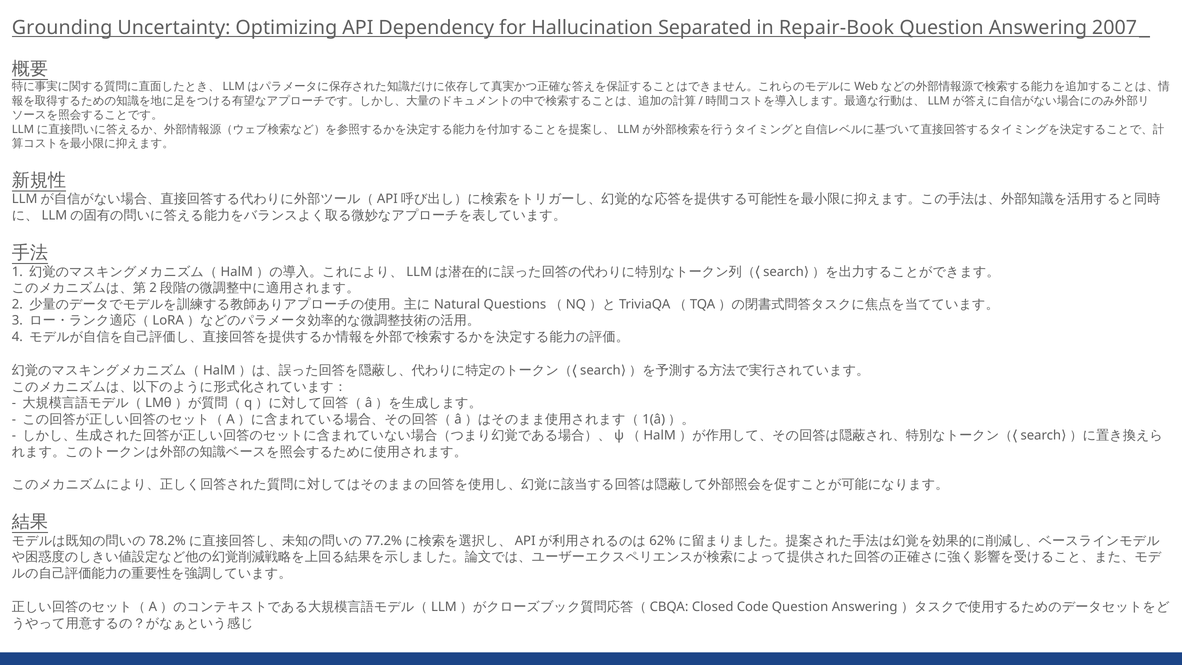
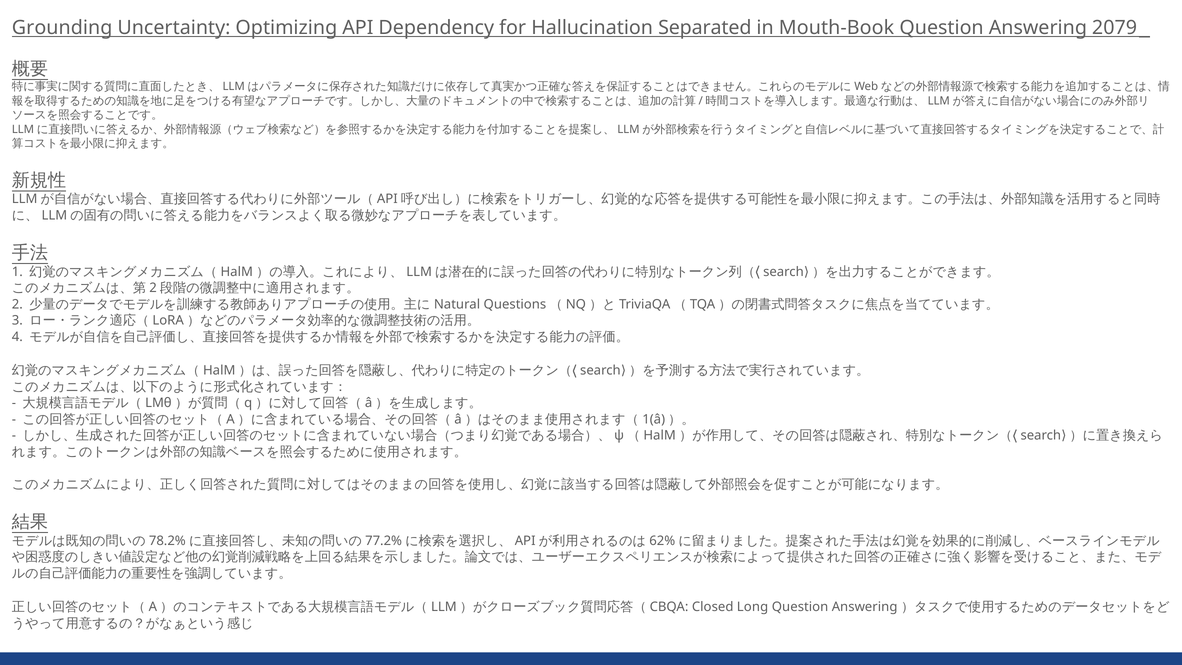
Repair-Book: Repair-Book -> Mouth-Book (837, 28)
2007: 2007 -> 2079 (1115, 28)
Code: Code -> Long (753, 607)
